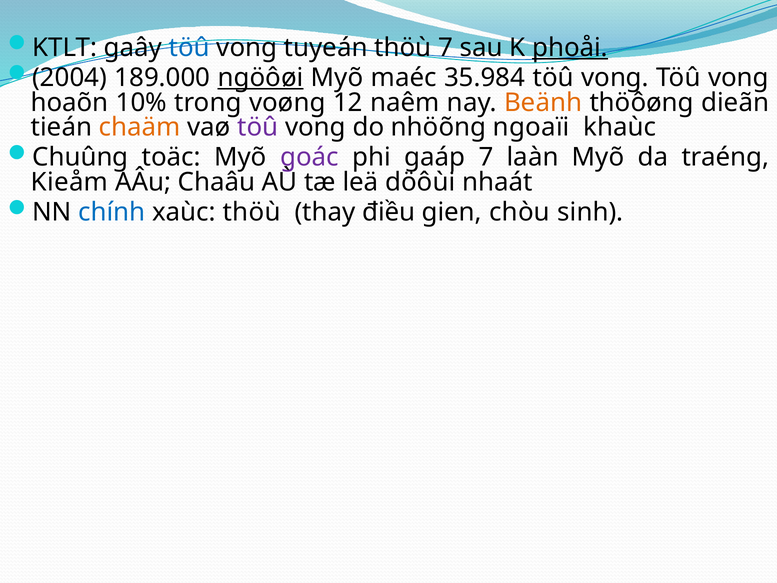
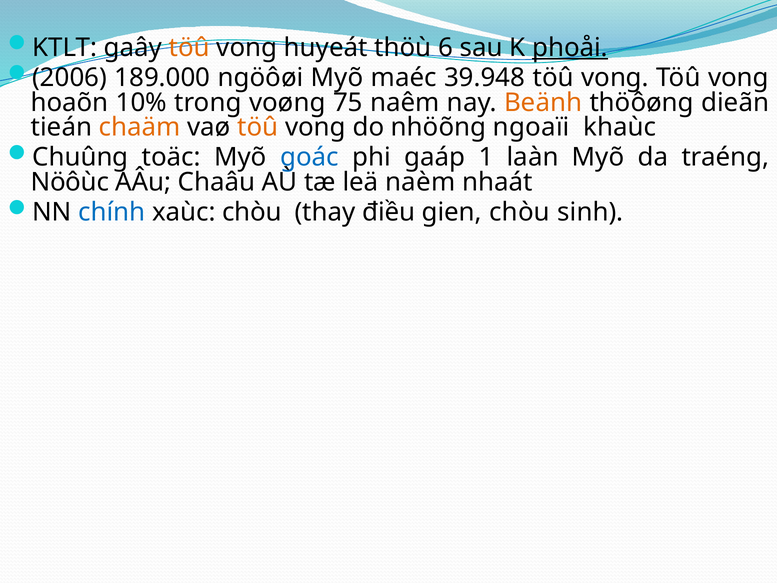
töû colour: blue -> orange (189, 48)
tuyeán: tuyeán -> huyeát (326, 48)
thöù 7: 7 -> 6 (445, 48)
2004: 2004 -> 2006 (70, 78)
ngöôøi underline: present -> none (261, 78)
35.984: 35.984 -> 39.948 (485, 78)
12: 12 -> 75 (348, 102)
töû colour: purple -> orange (258, 127)
goác colour: purple -> blue (309, 157)
gaáp 7: 7 -> 1 (486, 157)
Kieåm: Kieåm -> Nöôùc (70, 182)
döôùi: döôùi -> naèm (420, 182)
xaùc thöù: thöù -> chòu (252, 212)
